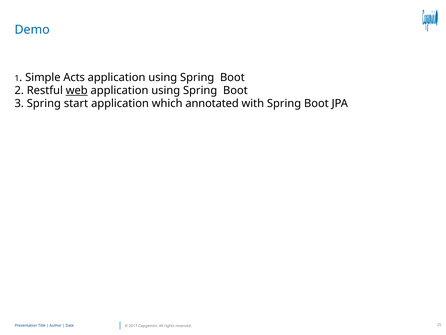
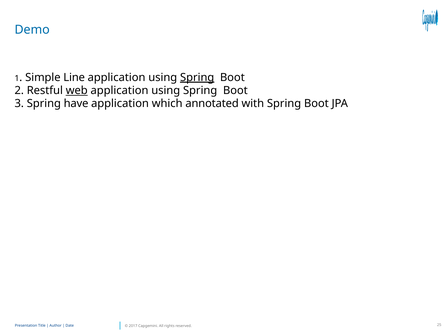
Acts: Acts -> Line (74, 77)
Spring underline: none -> present (197, 77)
start: start -> have (76, 103)
